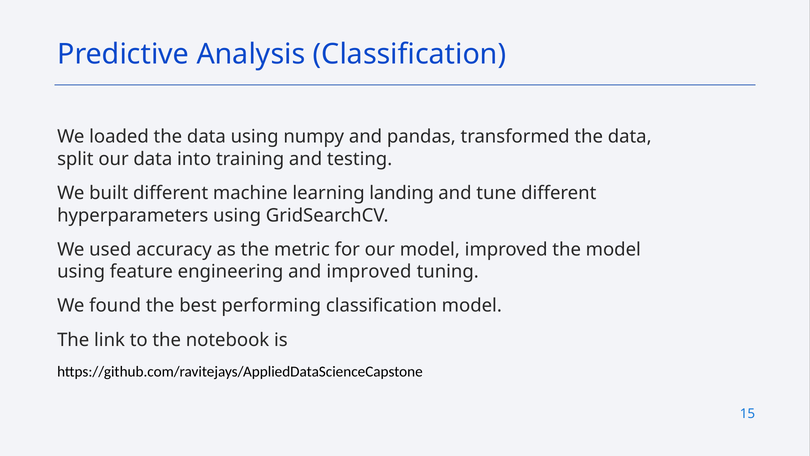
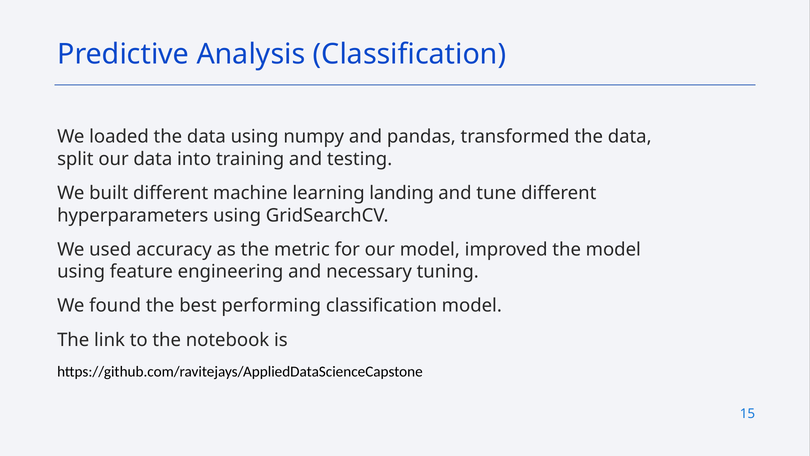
and improved: improved -> necessary (369, 272)
